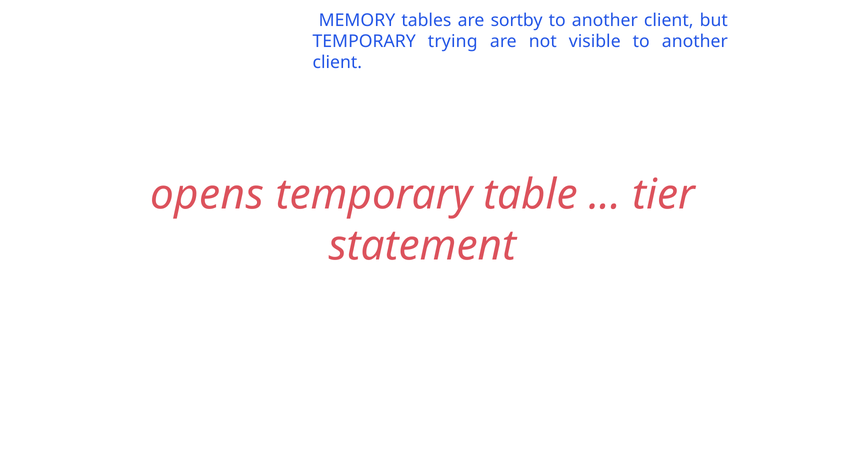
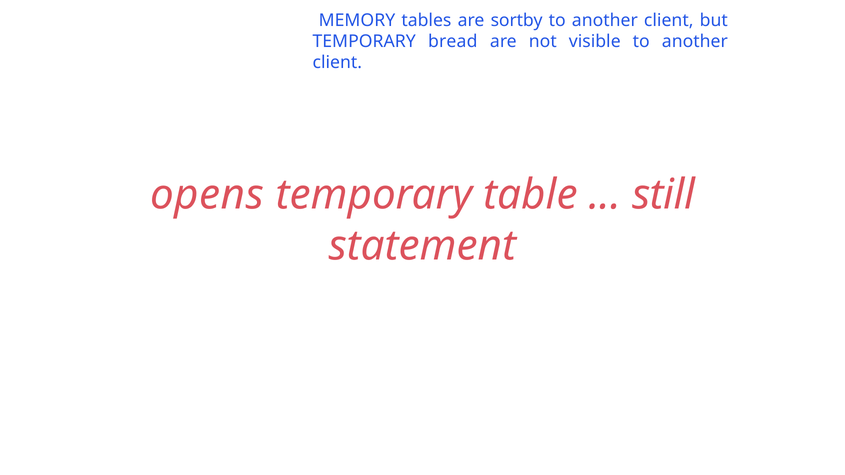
trying: trying -> bread (453, 41)
tier: tier -> still (664, 195)
